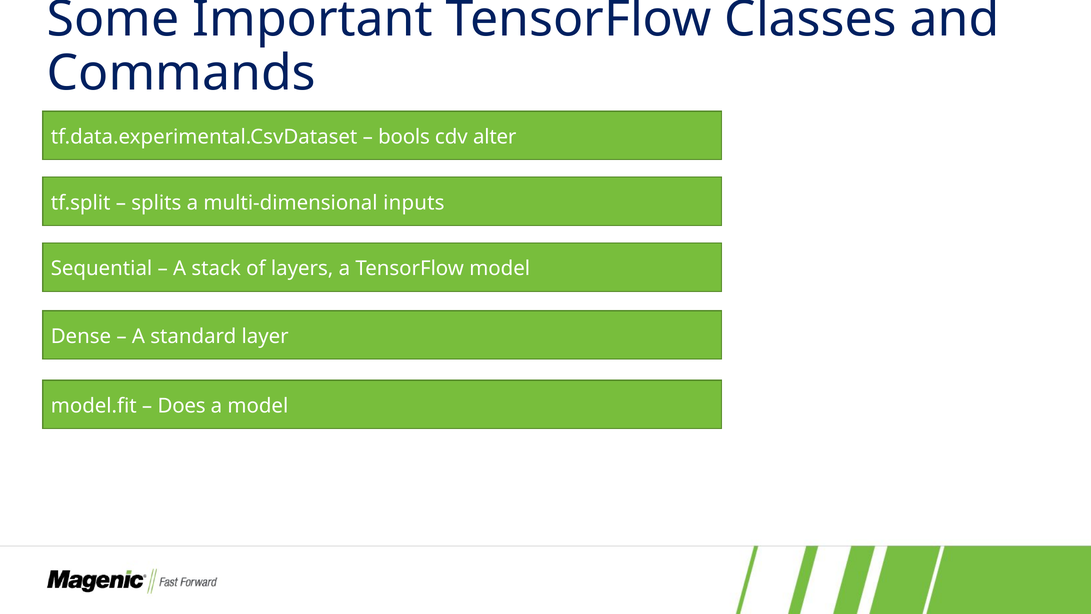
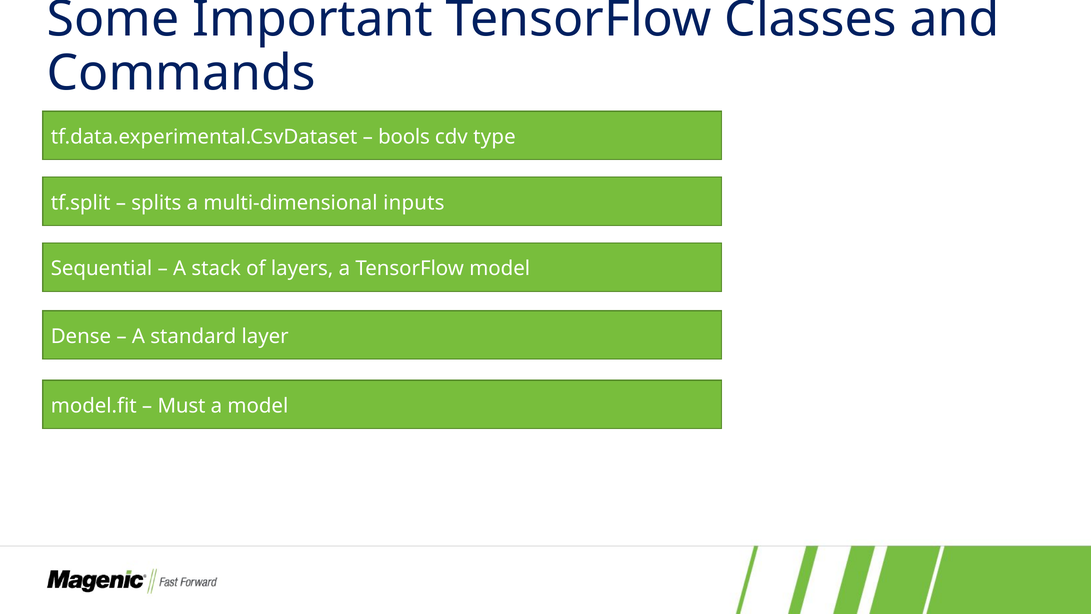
alter: alter -> type (494, 137)
Does: Does -> Must (182, 406)
